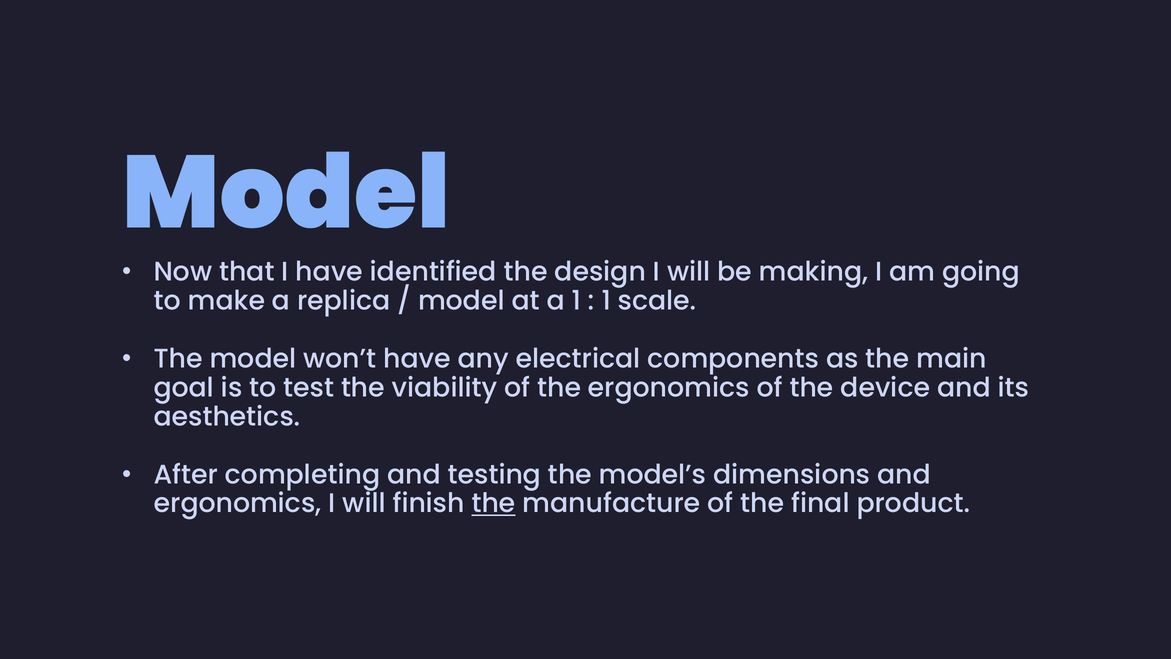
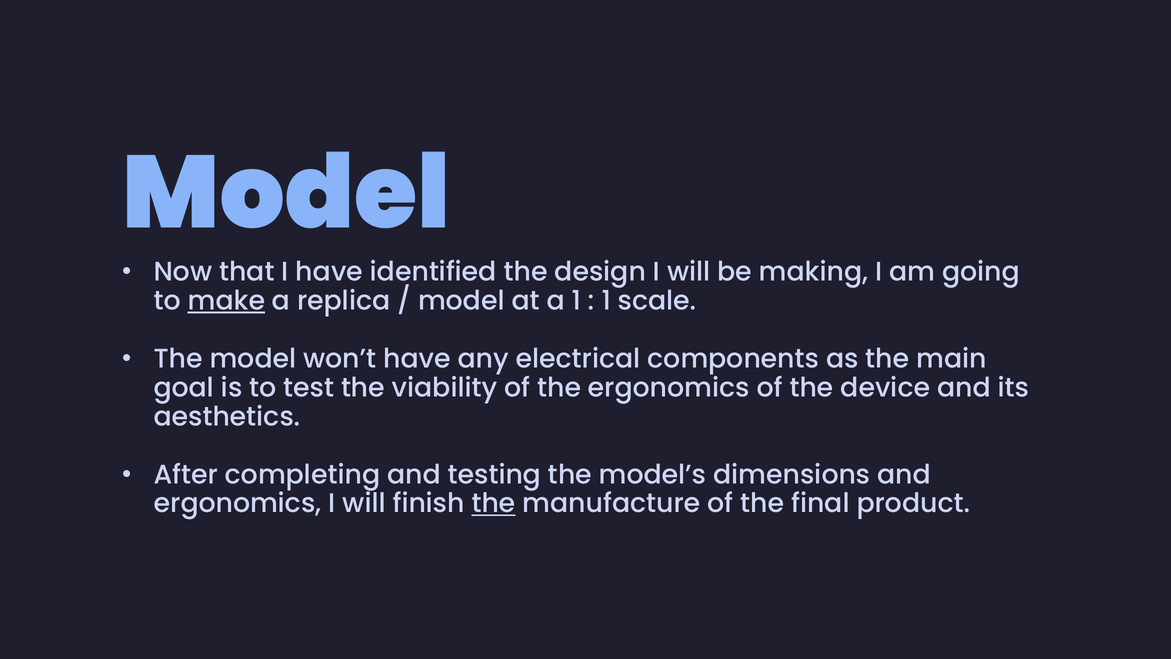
make underline: none -> present (226, 301)
